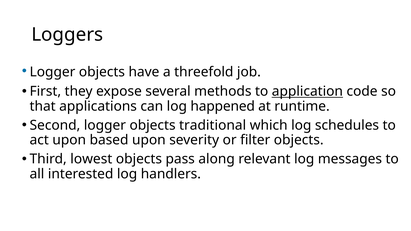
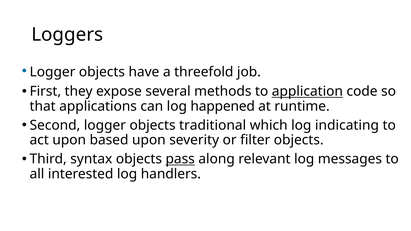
schedules: schedules -> indicating (347, 125)
lowest: lowest -> syntax (91, 159)
pass underline: none -> present (180, 159)
